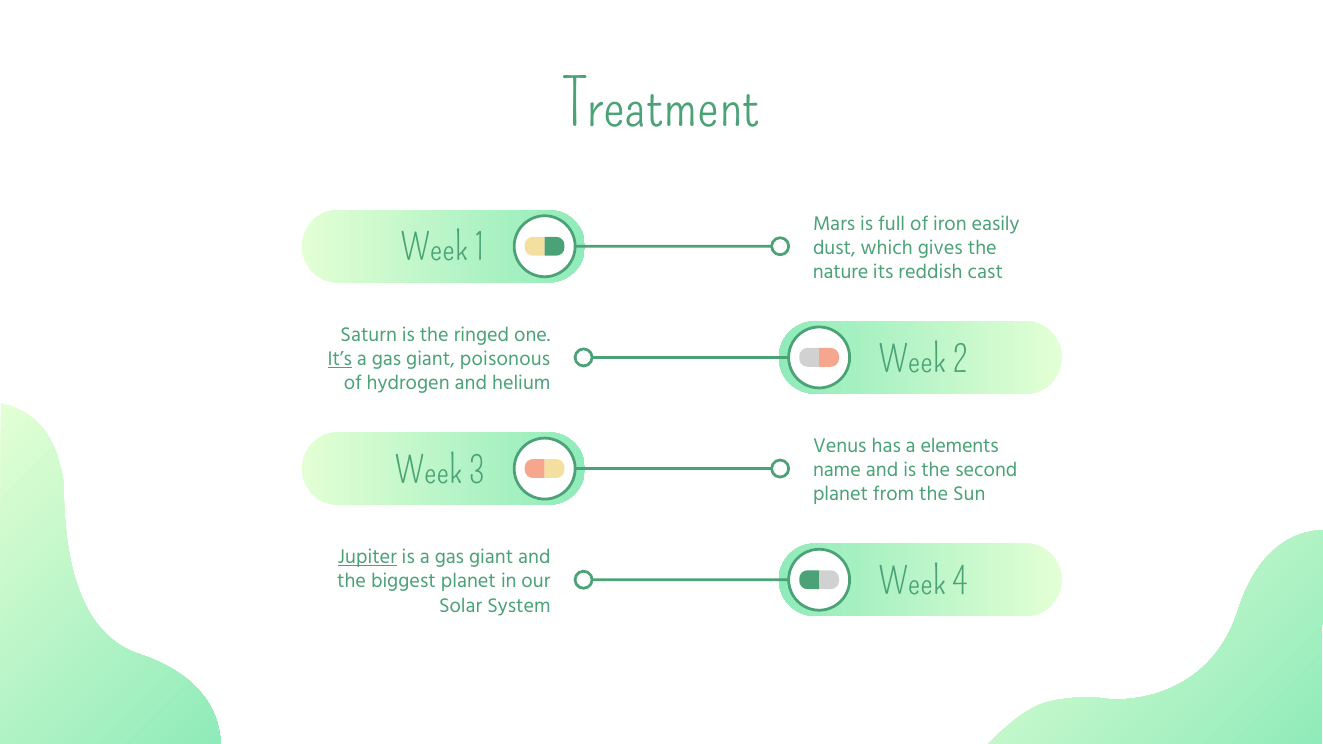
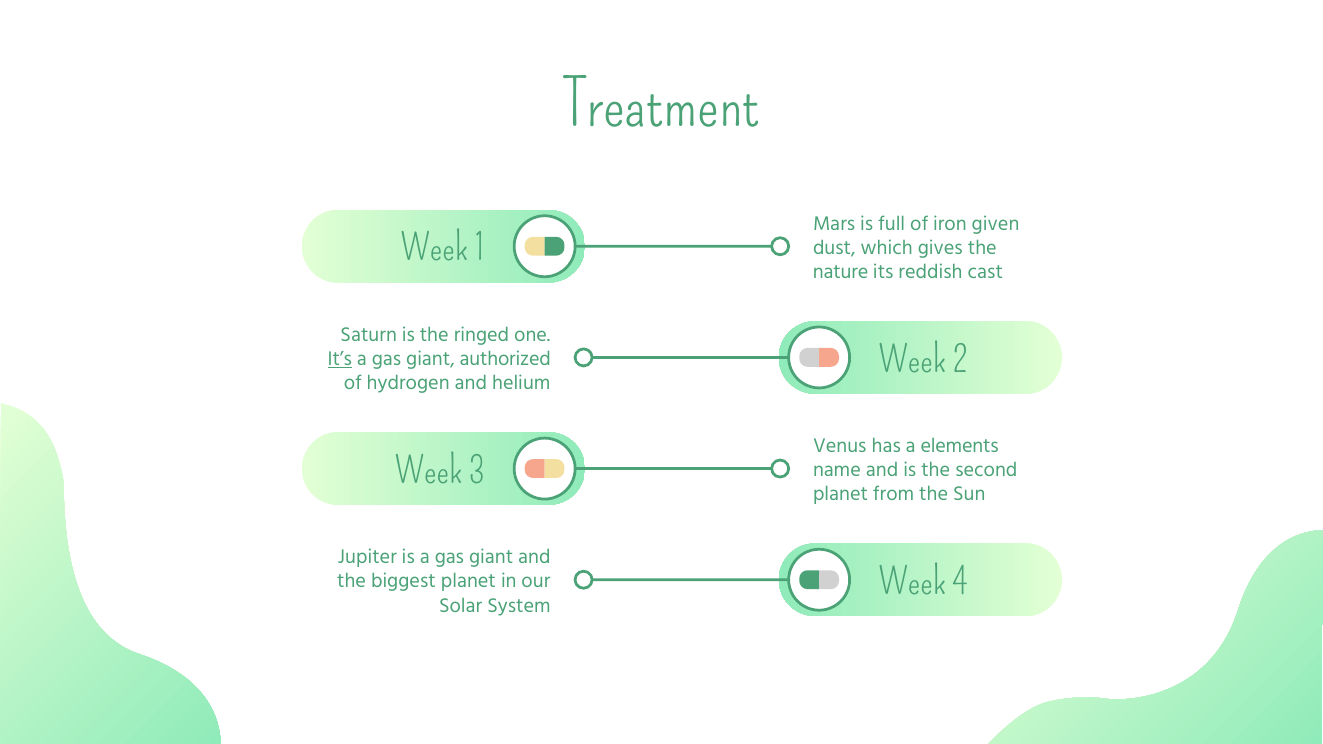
easily: easily -> given (996, 223)
poisonous: poisonous -> authorized (505, 359)
Jupiter underline: present -> none (367, 557)
